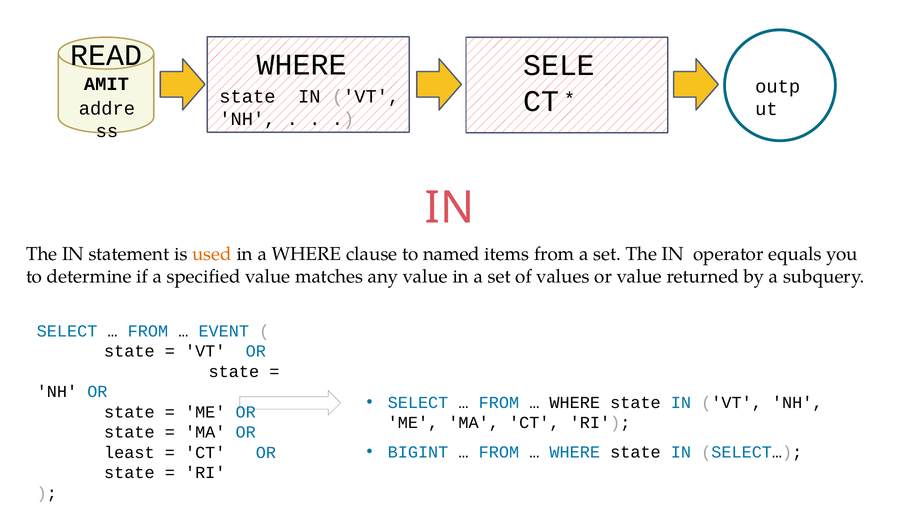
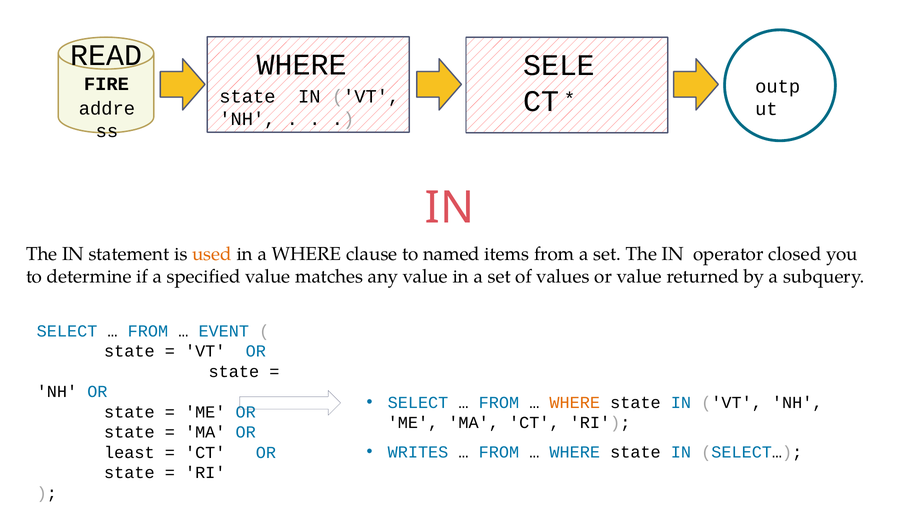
AMIT: AMIT -> FIRE (106, 84)
equals: equals -> closed (795, 254)
WHERE colour: black -> orange (575, 402)
BIGINT: BIGINT -> WRITES (418, 452)
